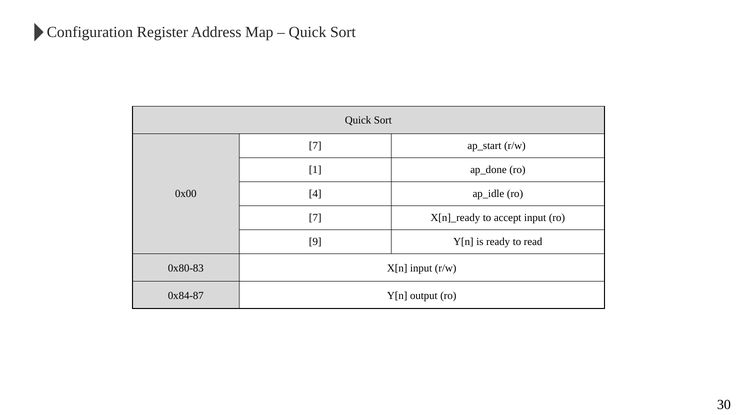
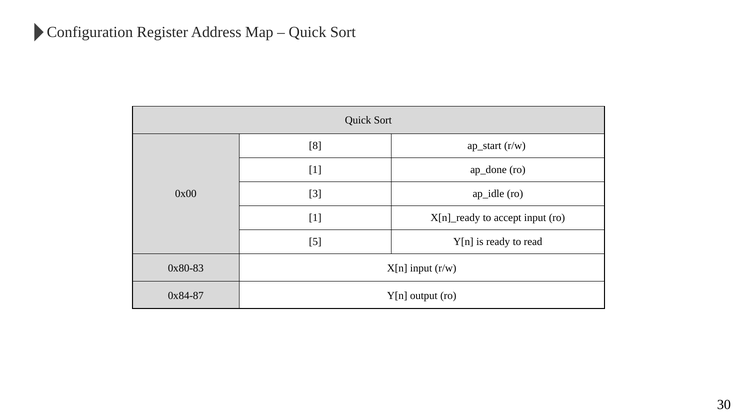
7: 7 -> 8 (315, 146)
4: 4 -> 3 (315, 194)
7: 7 -> 1 (315, 218)
9: 9 -> 5 (315, 241)
